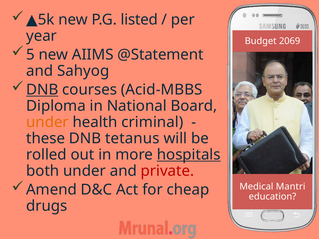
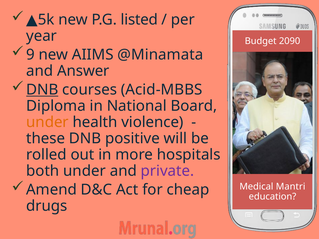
2069: 2069 -> 2090 (290, 41)
5: 5 -> 9 (30, 55)
@Statement: @Statement -> @Minamata (160, 55)
Sahyog: Sahyog -> Answer (83, 71)
criminal: criminal -> violence (152, 122)
tetanus: tetanus -> positive (132, 139)
hospitals underline: present -> none (189, 155)
private colour: red -> purple (167, 171)
